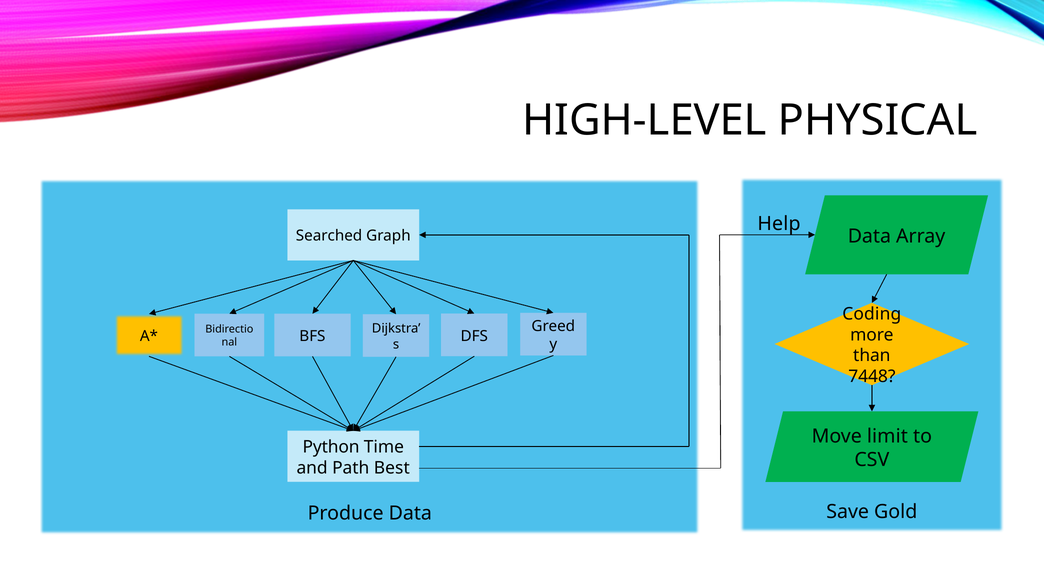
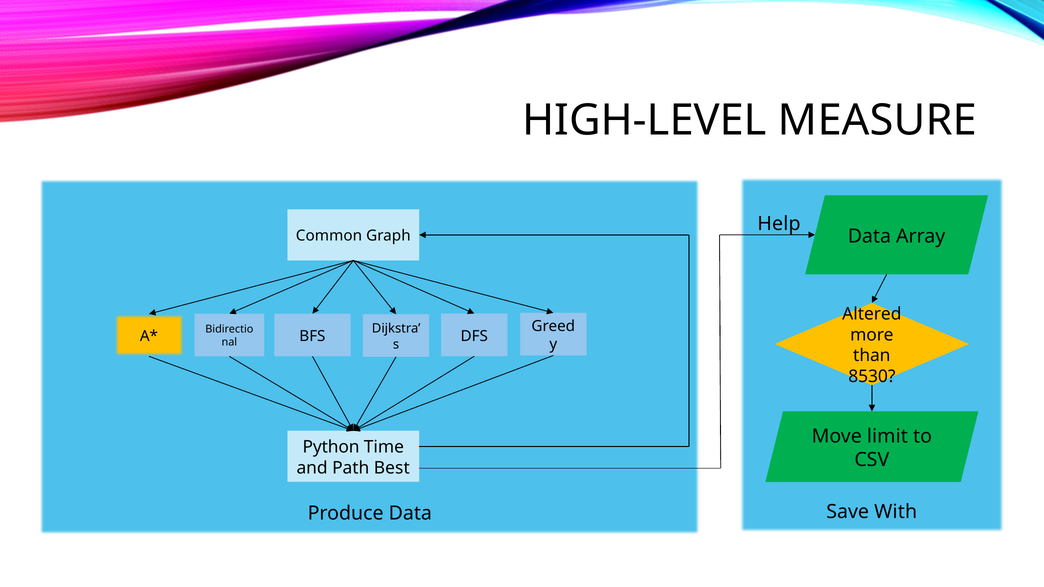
PHYSICAL: PHYSICAL -> MEASURE (878, 121)
Searched: Searched -> Common (329, 236)
Coding: Coding -> Altered (872, 314)
7448: 7448 -> 8530 (872, 377)
Gold: Gold -> With (896, 512)
